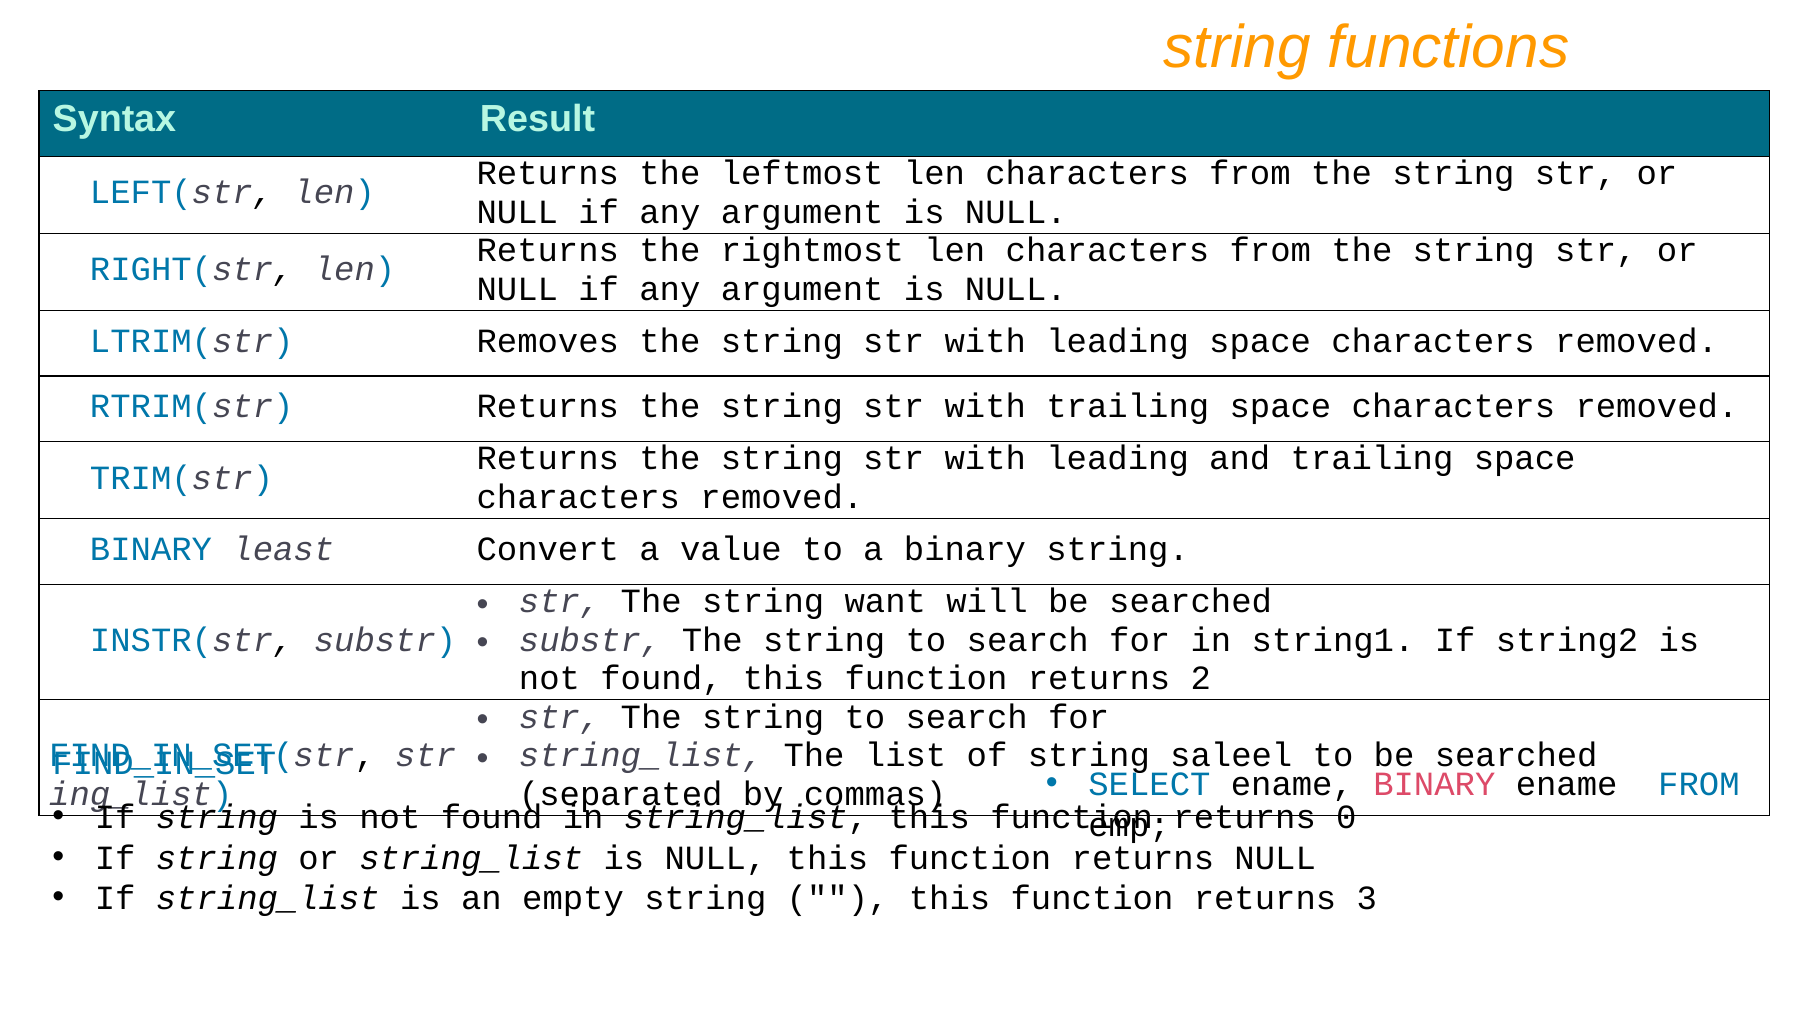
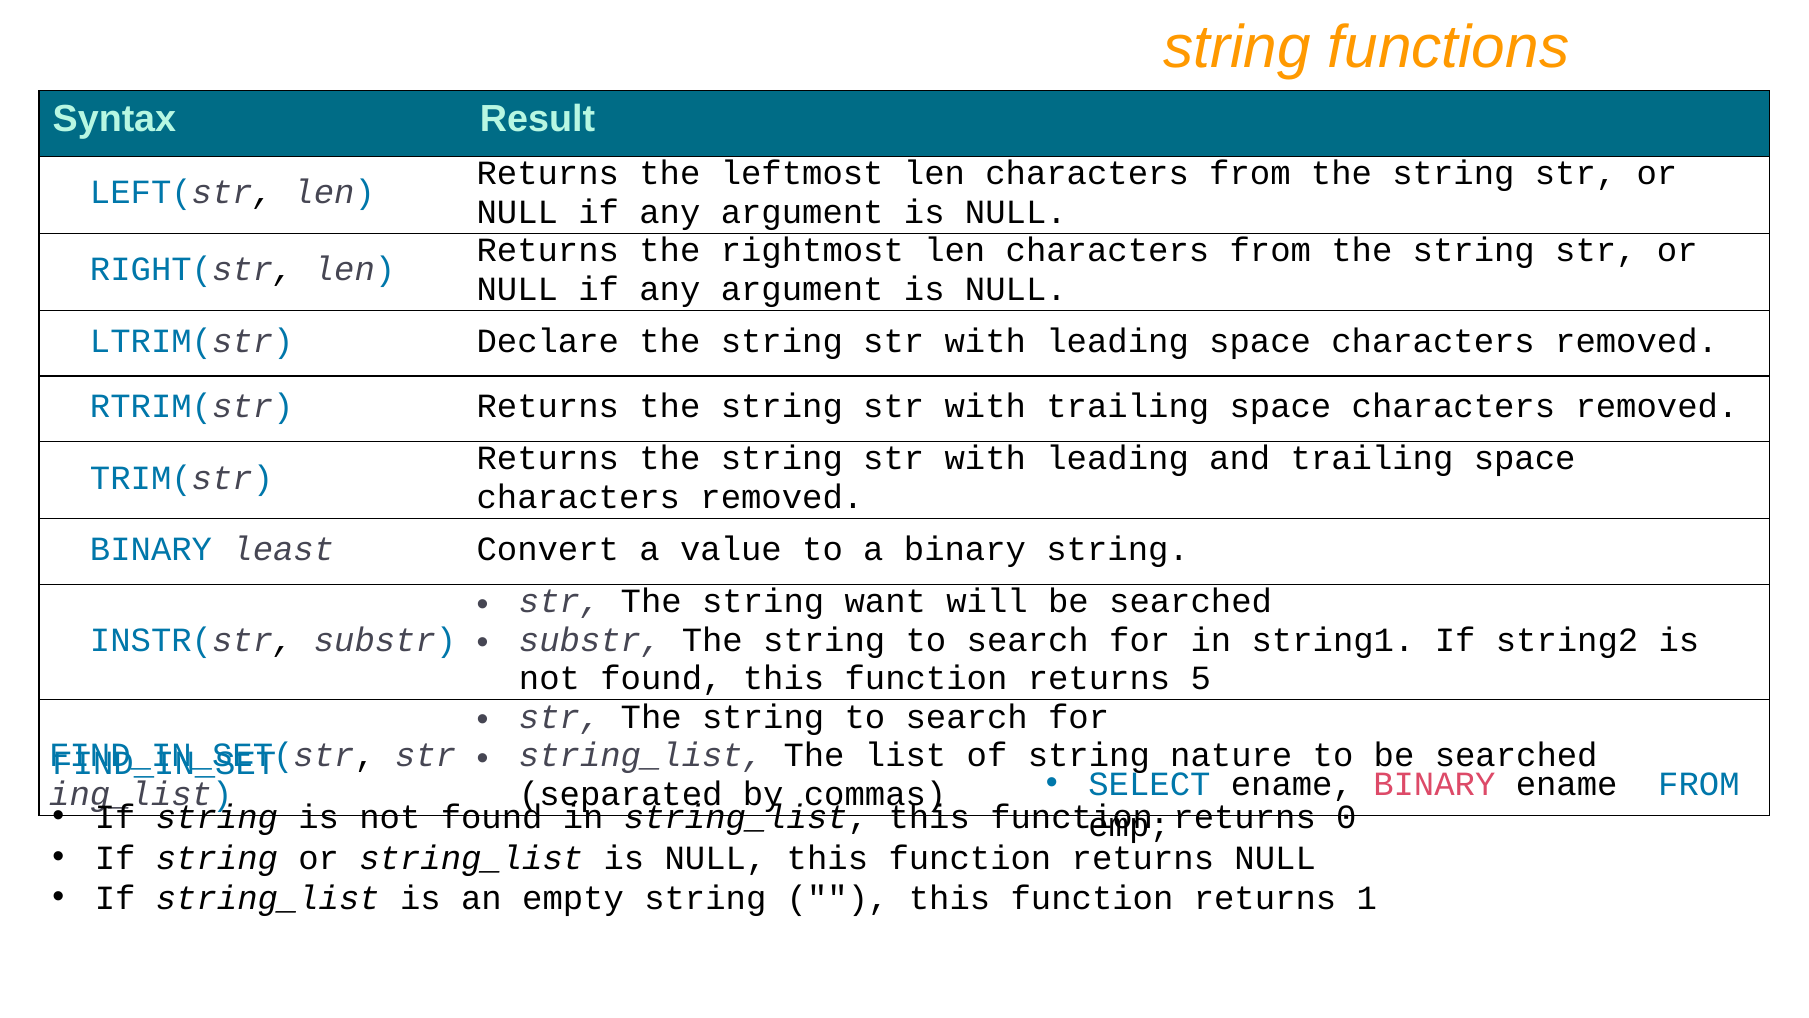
Removes: Removes -> Declare (548, 341)
2: 2 -> 5 (1201, 678)
saleel: saleel -> nature (1231, 755)
3: 3 -> 1 (1367, 898)
